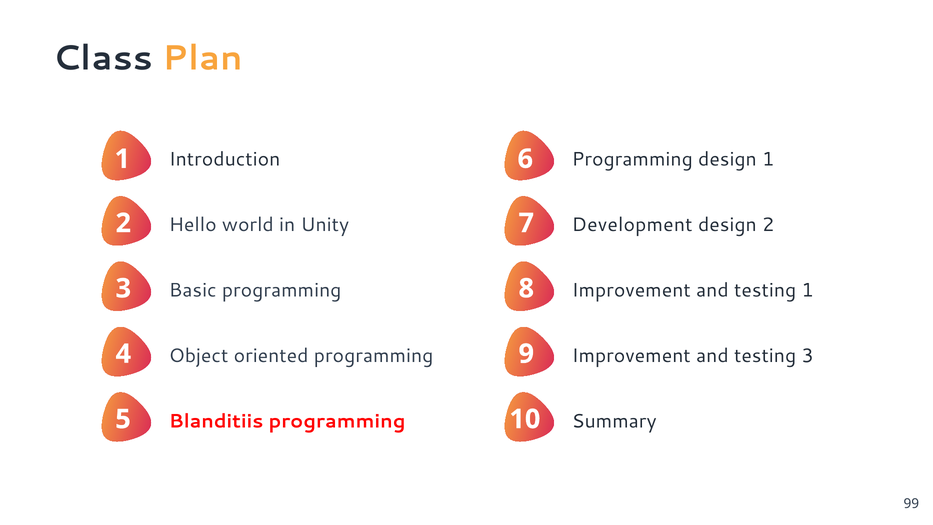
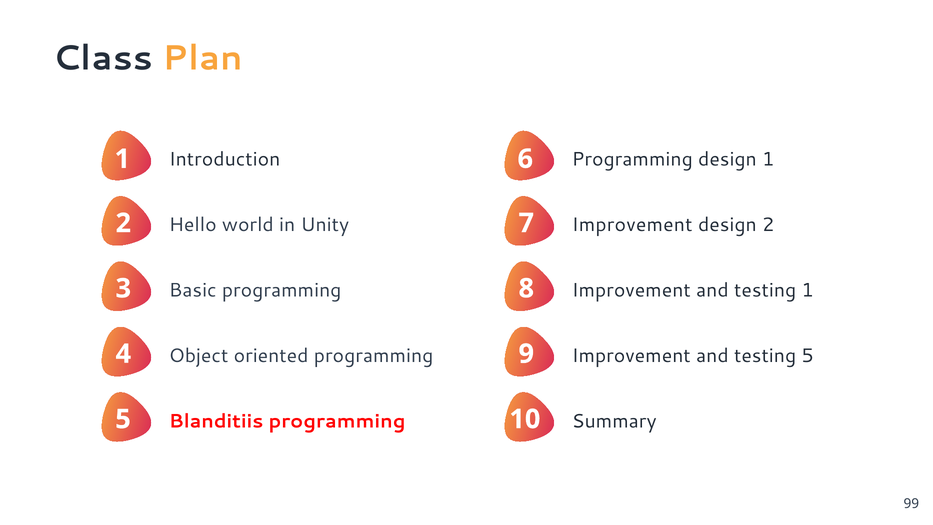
Development: Development -> Improvement (632, 225)
testing 3: 3 -> 5 (808, 356)
